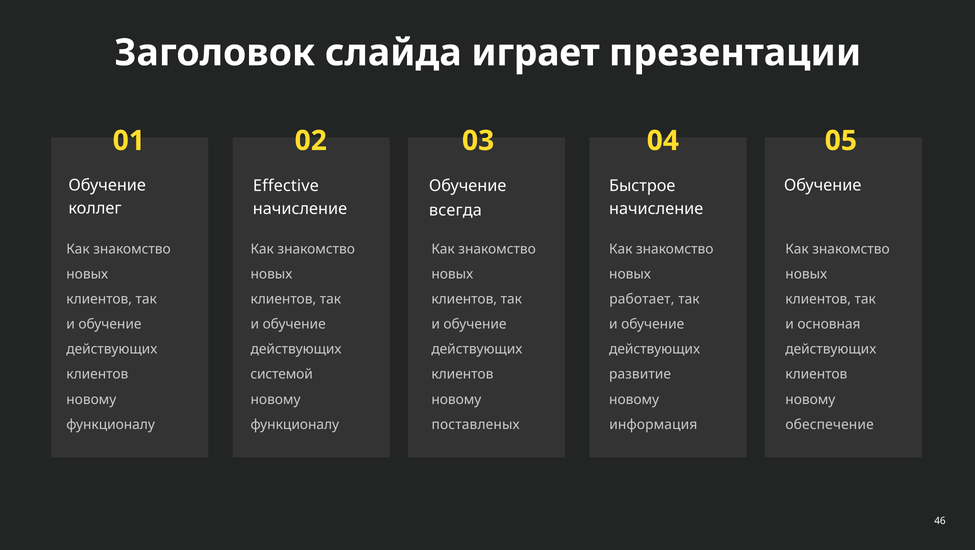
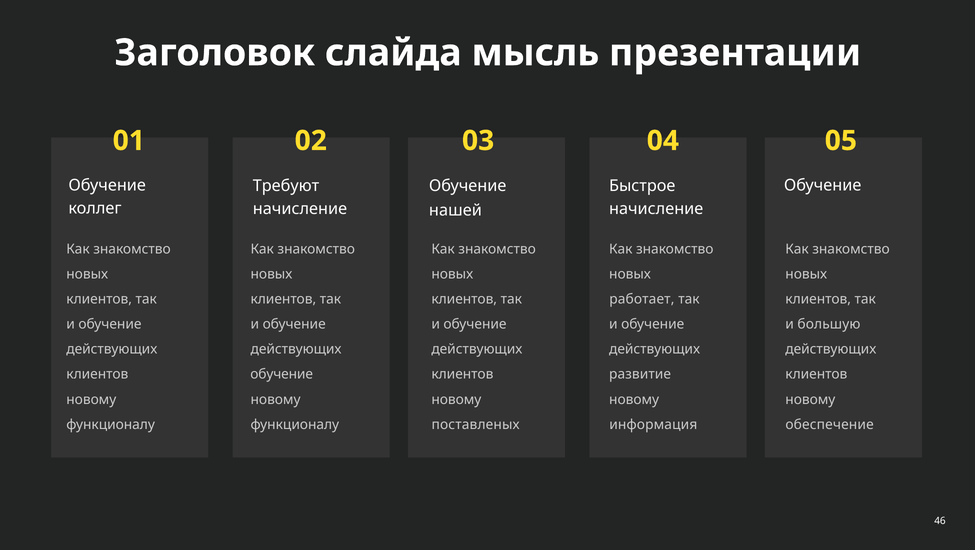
играет: играет -> мысль (535, 53)
Effective: Effective -> Требуют (286, 186)
всегда: всегда -> нашей (455, 210)
основная: основная -> большую (829, 324)
системой: системой -> обучение (282, 374)
